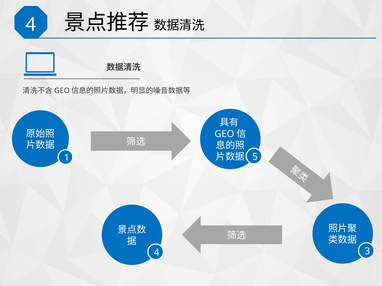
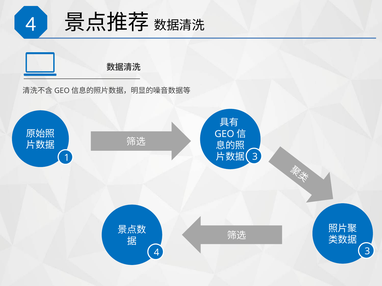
5: 5 -> 3 (255, 157)
